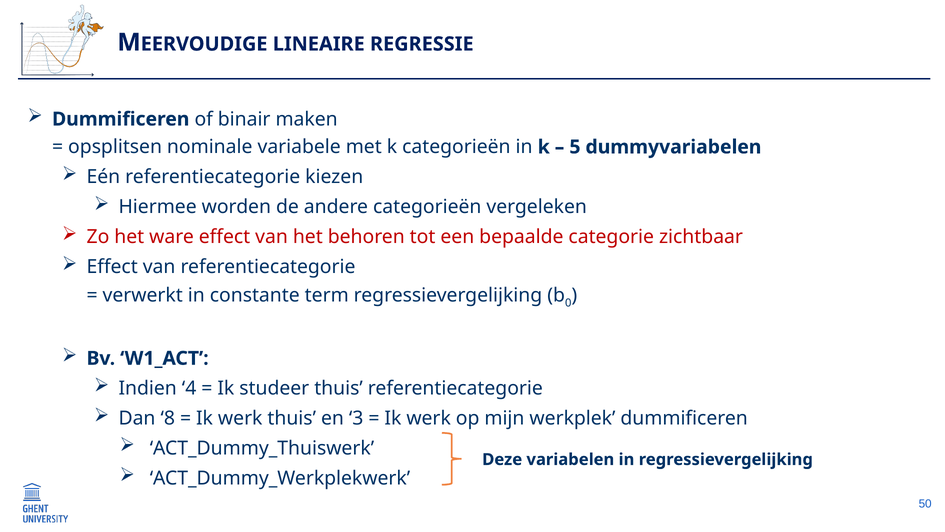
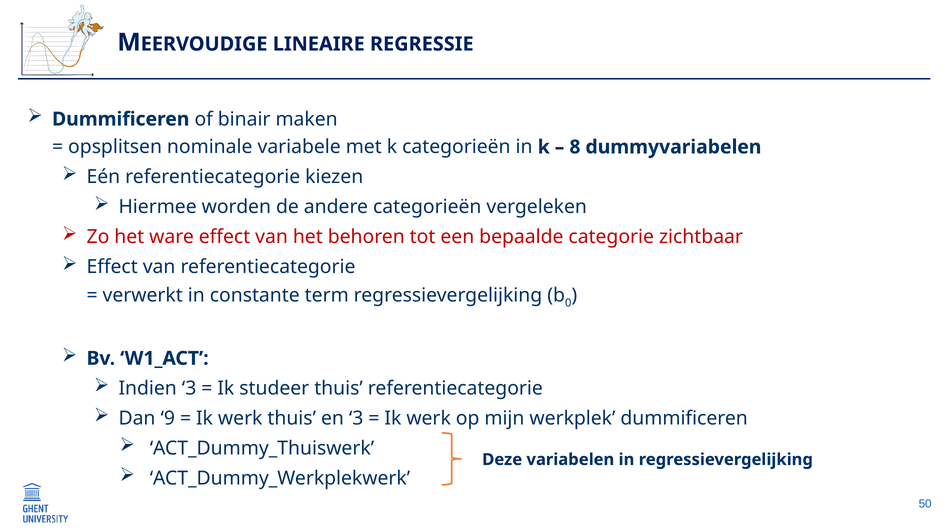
5: 5 -> 8 (575, 147)
Indien 4: 4 -> 3 (189, 388)
8: 8 -> 9 (168, 418)
